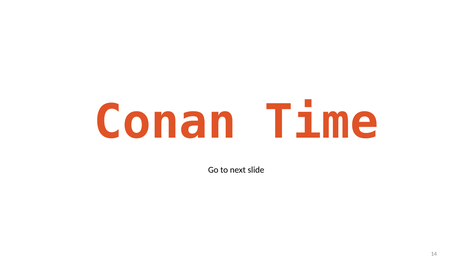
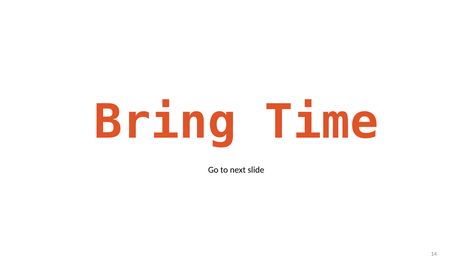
Conan: Conan -> Bring (165, 122)
